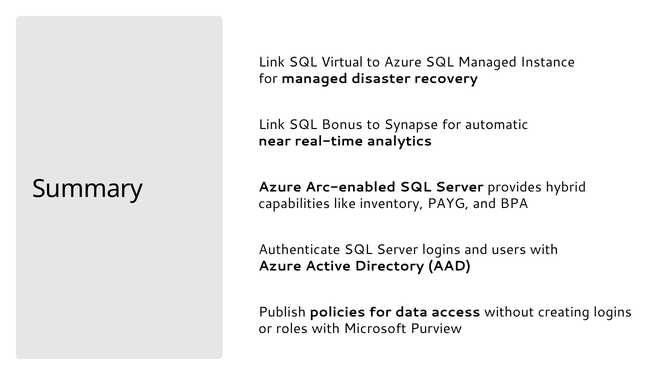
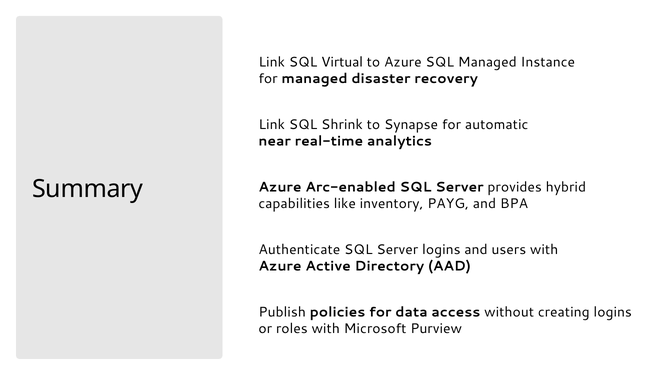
Bonus: Bonus -> Shrink (342, 125)
